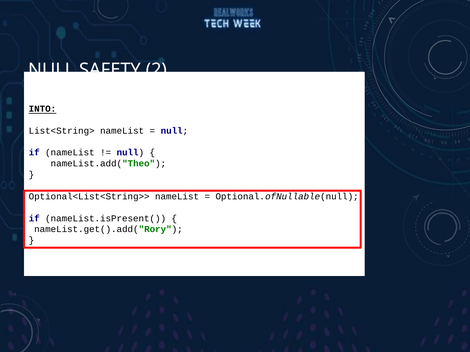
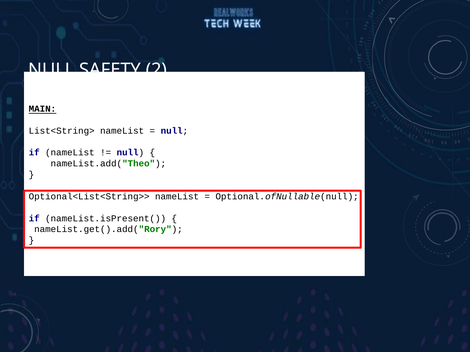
INTO: INTO -> MAIN (42, 109)
